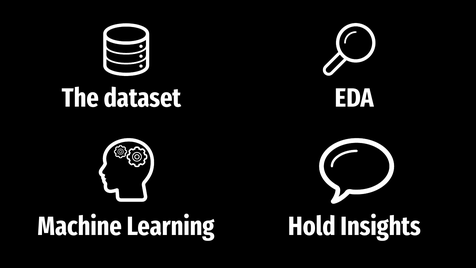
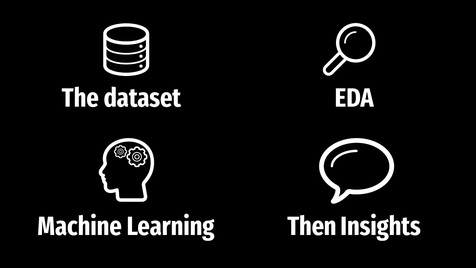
Hold: Hold -> Then (312, 226)
